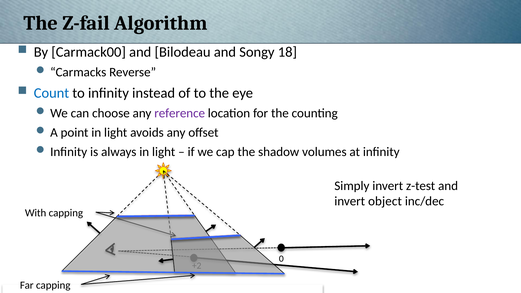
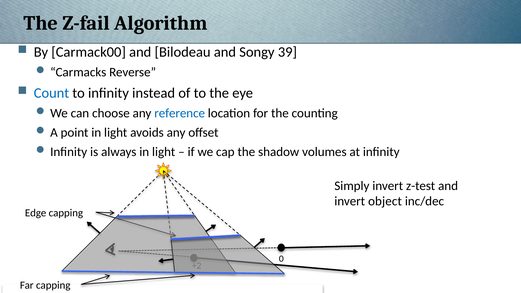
18: 18 -> 39 (287, 52)
reference colour: purple -> blue (180, 113)
With: With -> Edge (36, 213)
